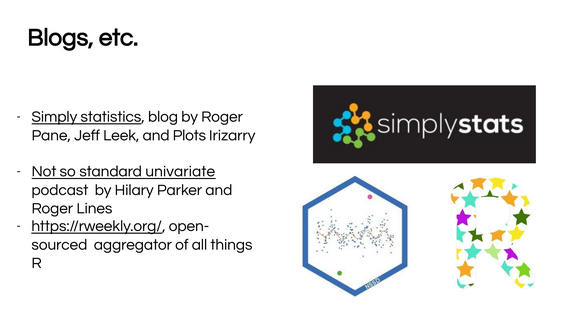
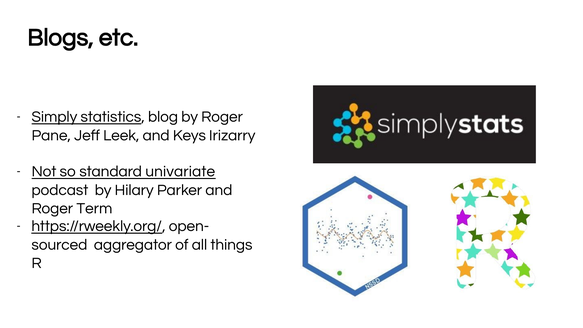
Plots: Plots -> Keys (189, 135)
Lines: Lines -> Term (94, 208)
